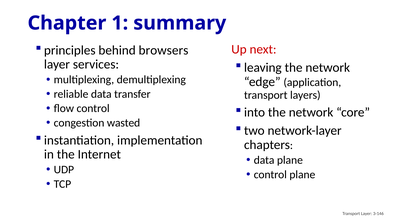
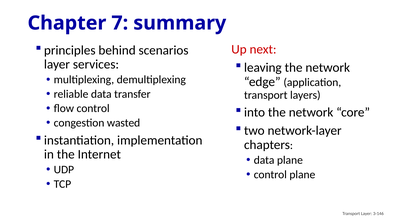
1: 1 -> 7 (120, 23)
browsers: browsers -> scenarios (164, 50)
